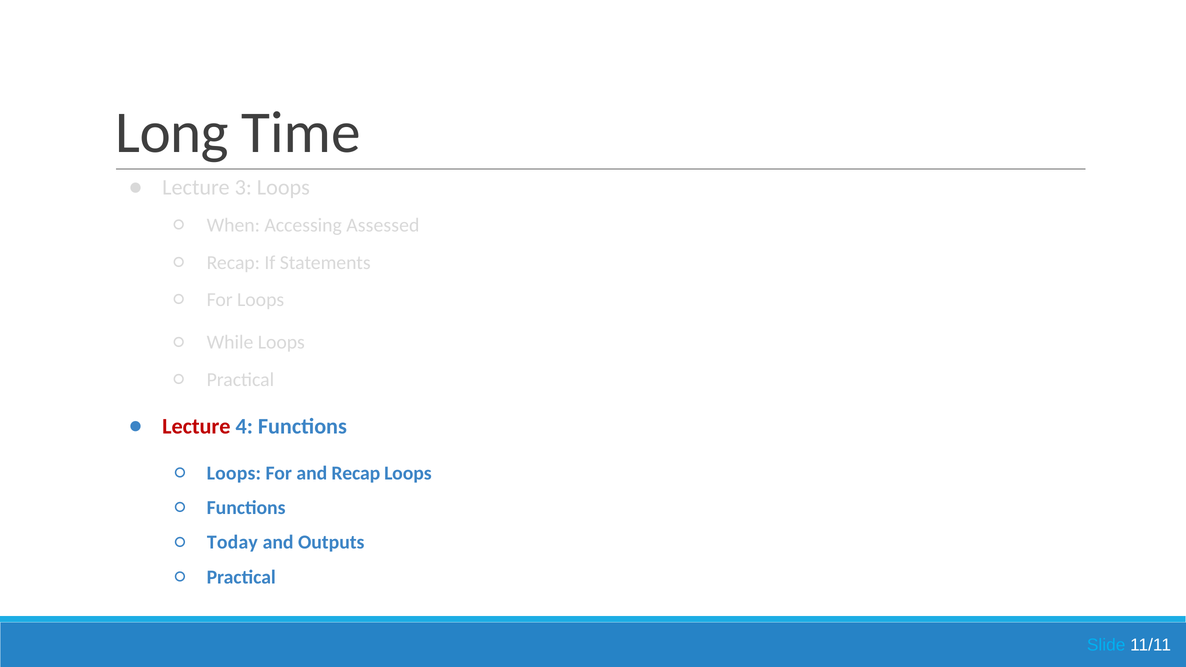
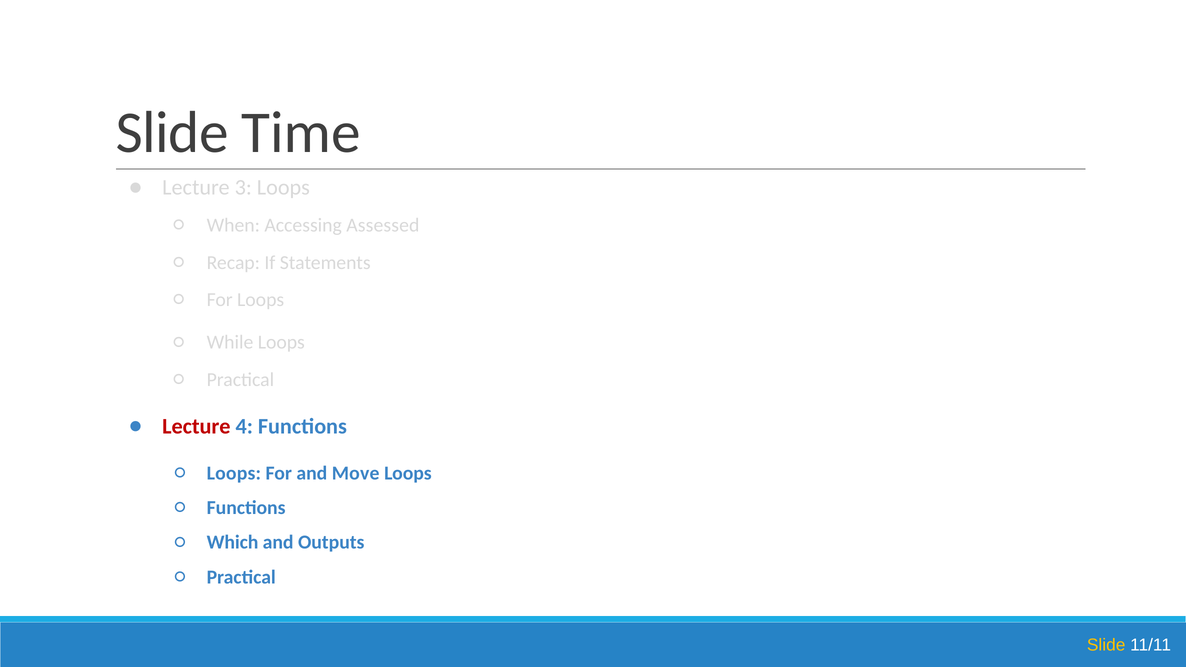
Long: Long -> Slide (172, 133)
and Recap: Recap -> Move (356, 473)
Today: Today -> Which (233, 543)
Slide colour: light blue -> yellow (1106, 645)
